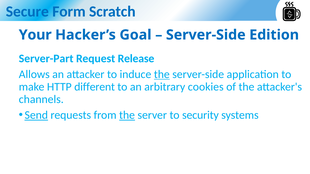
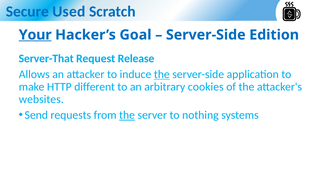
Form: Form -> Used (69, 12)
Your underline: none -> present (35, 35)
Server-Part: Server-Part -> Server-That (46, 59)
channels: channels -> websites (41, 100)
Send underline: present -> none (36, 115)
security: security -> nothing (200, 115)
